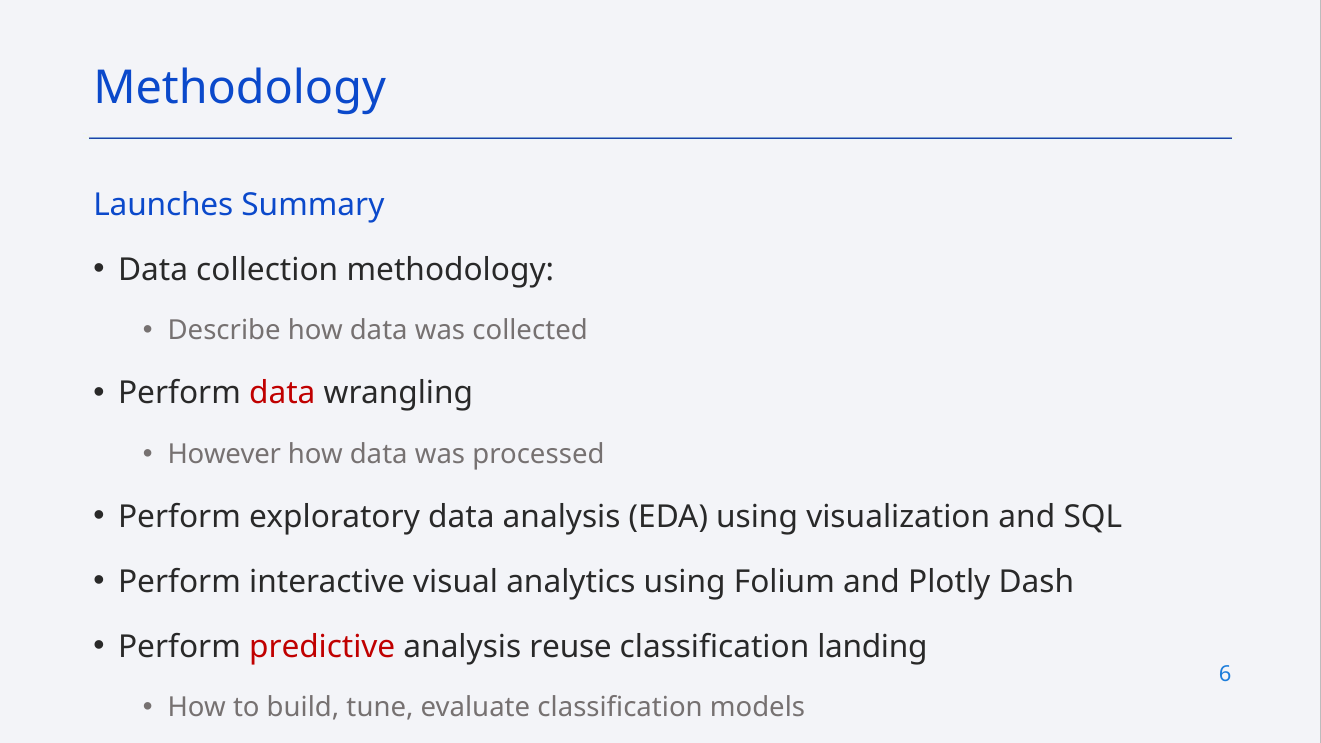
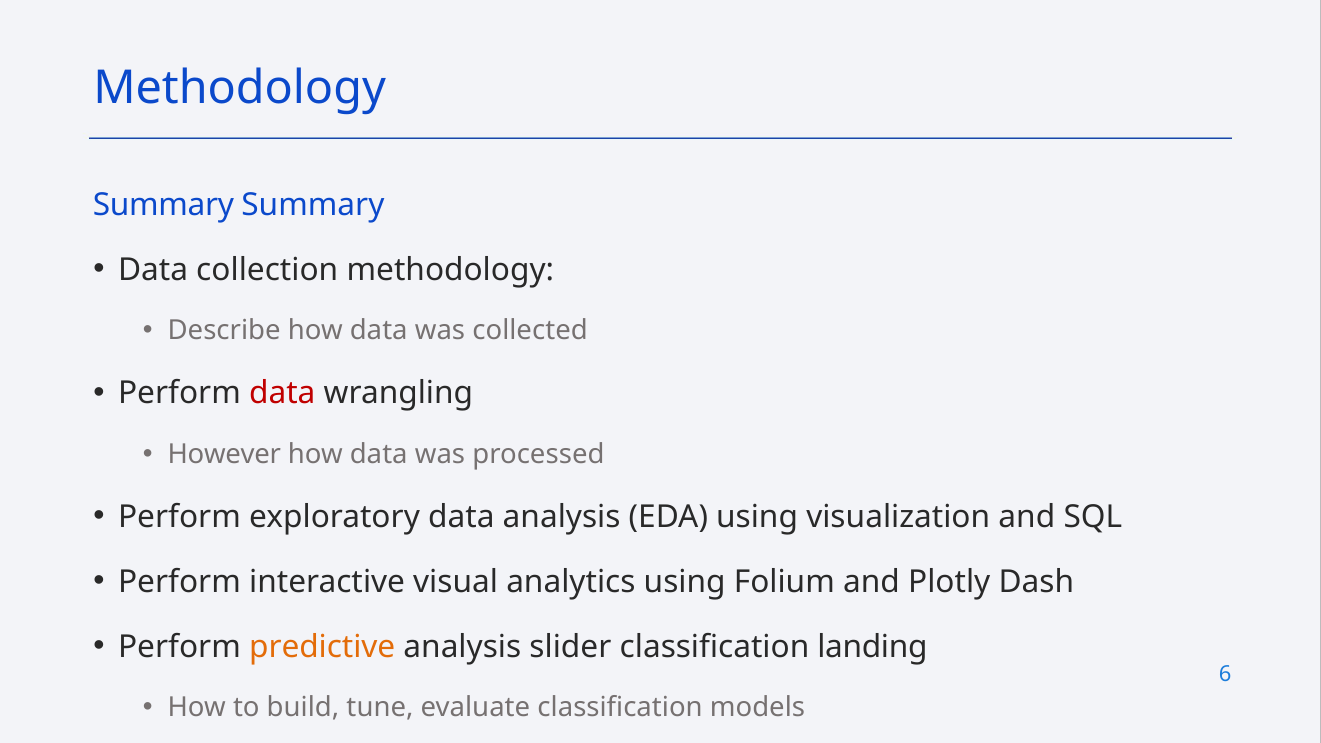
Launches: Launches -> Summary (163, 205)
predictive colour: red -> orange (322, 647)
reuse: reuse -> slider (570, 647)
